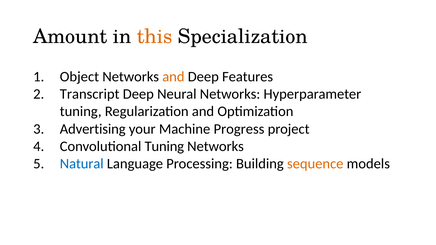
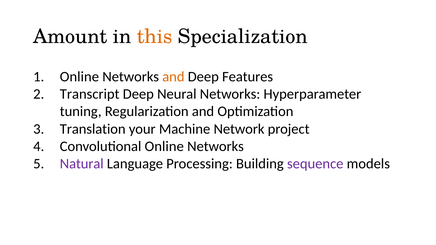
Object: Object -> Online (79, 77)
Advertising: Advertising -> Translation (93, 129)
Progress: Progress -> Network (239, 129)
Convolutional Tuning: Tuning -> Online (164, 146)
Natural colour: blue -> purple (82, 164)
sequence colour: orange -> purple (315, 164)
